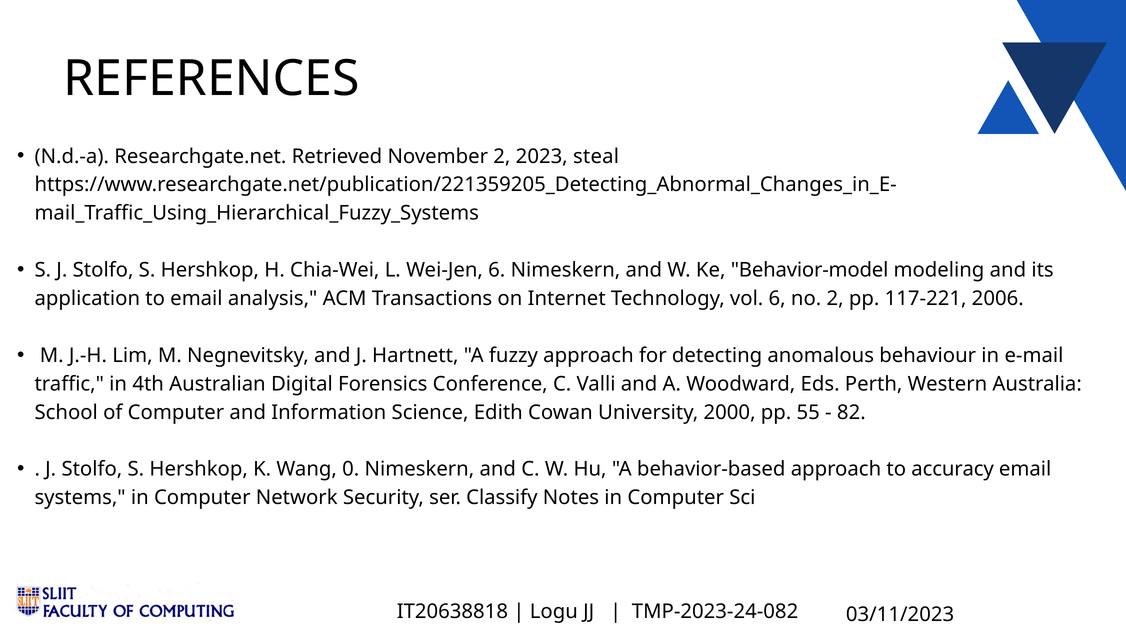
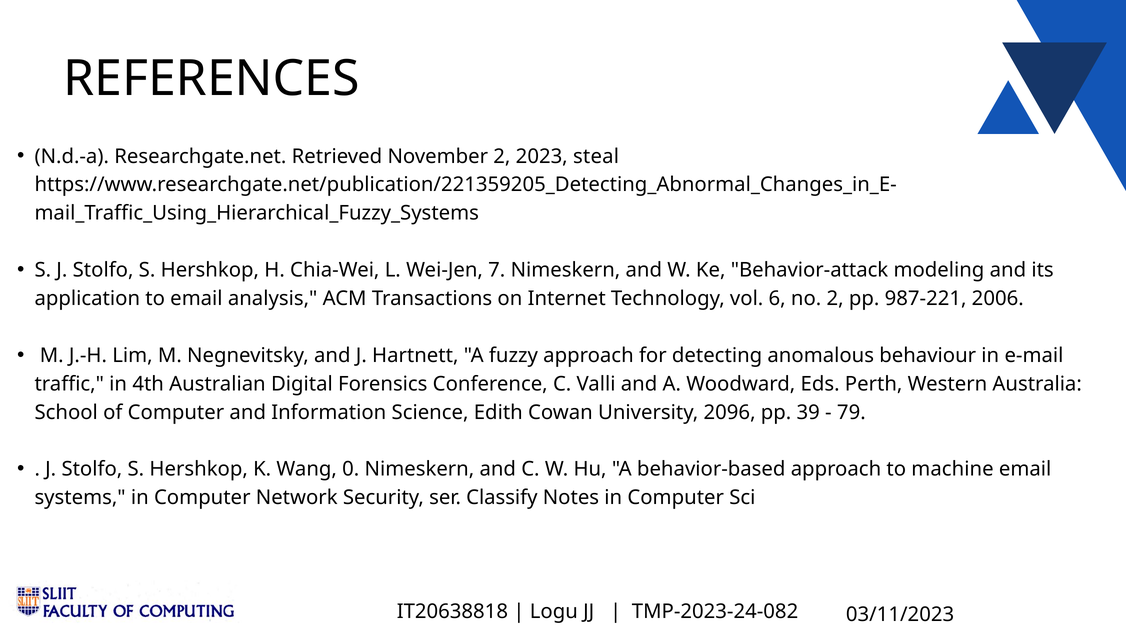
Wei-Jen 6: 6 -> 7 (497, 270)
Behavior-model: Behavior-model -> Behavior-attack (809, 270)
117-221: 117-221 -> 987-221 (926, 299)
2000: 2000 -> 2096 (730, 413)
55: 55 -> 39 (808, 413)
82: 82 -> 79 (851, 413)
accuracy: accuracy -> machine (953, 469)
